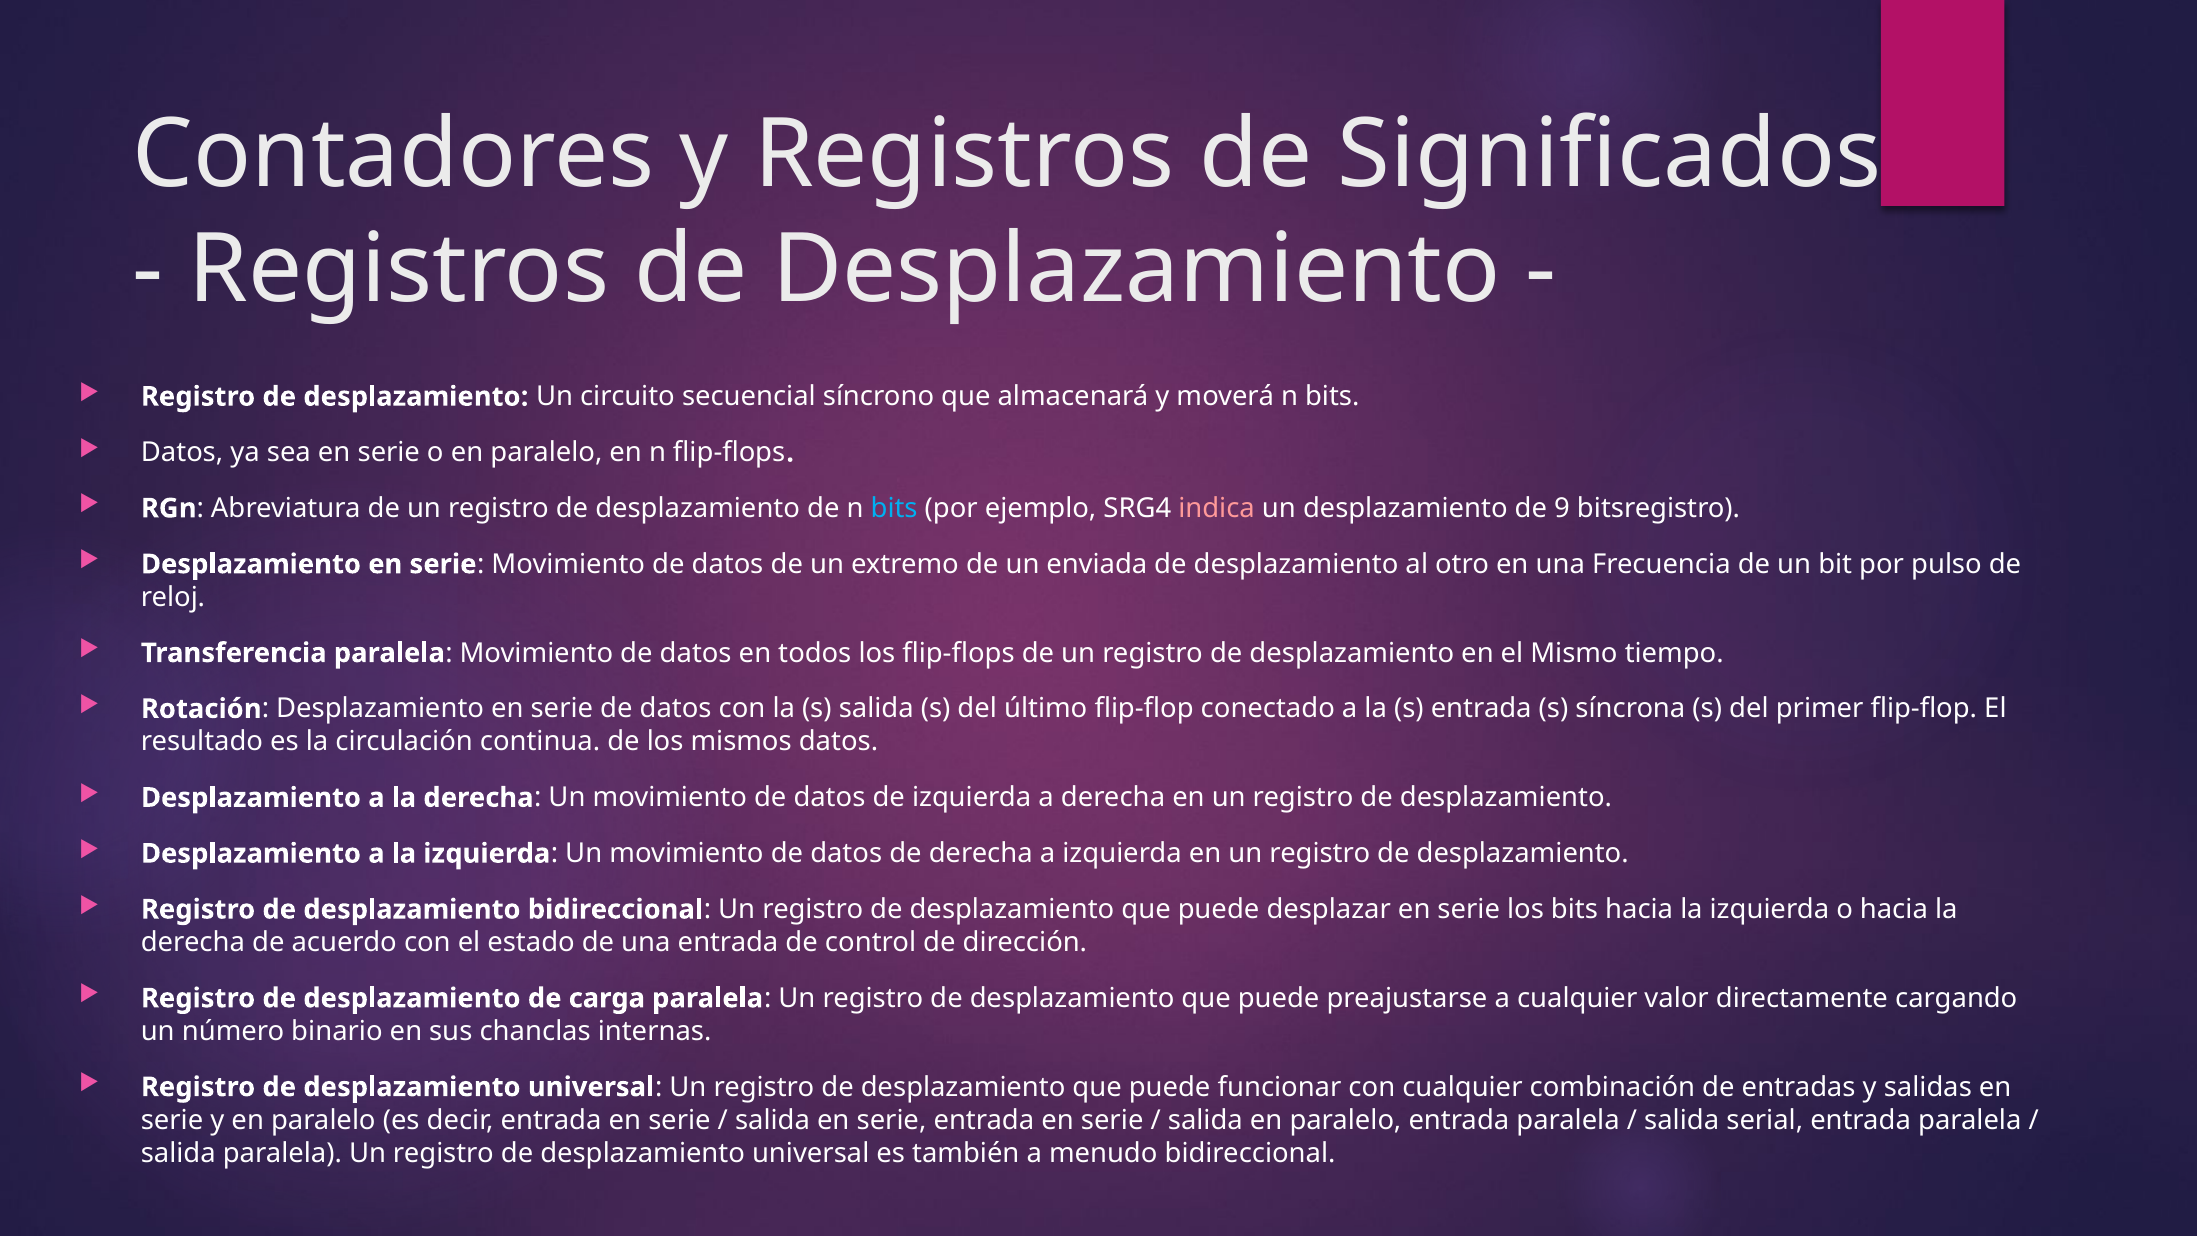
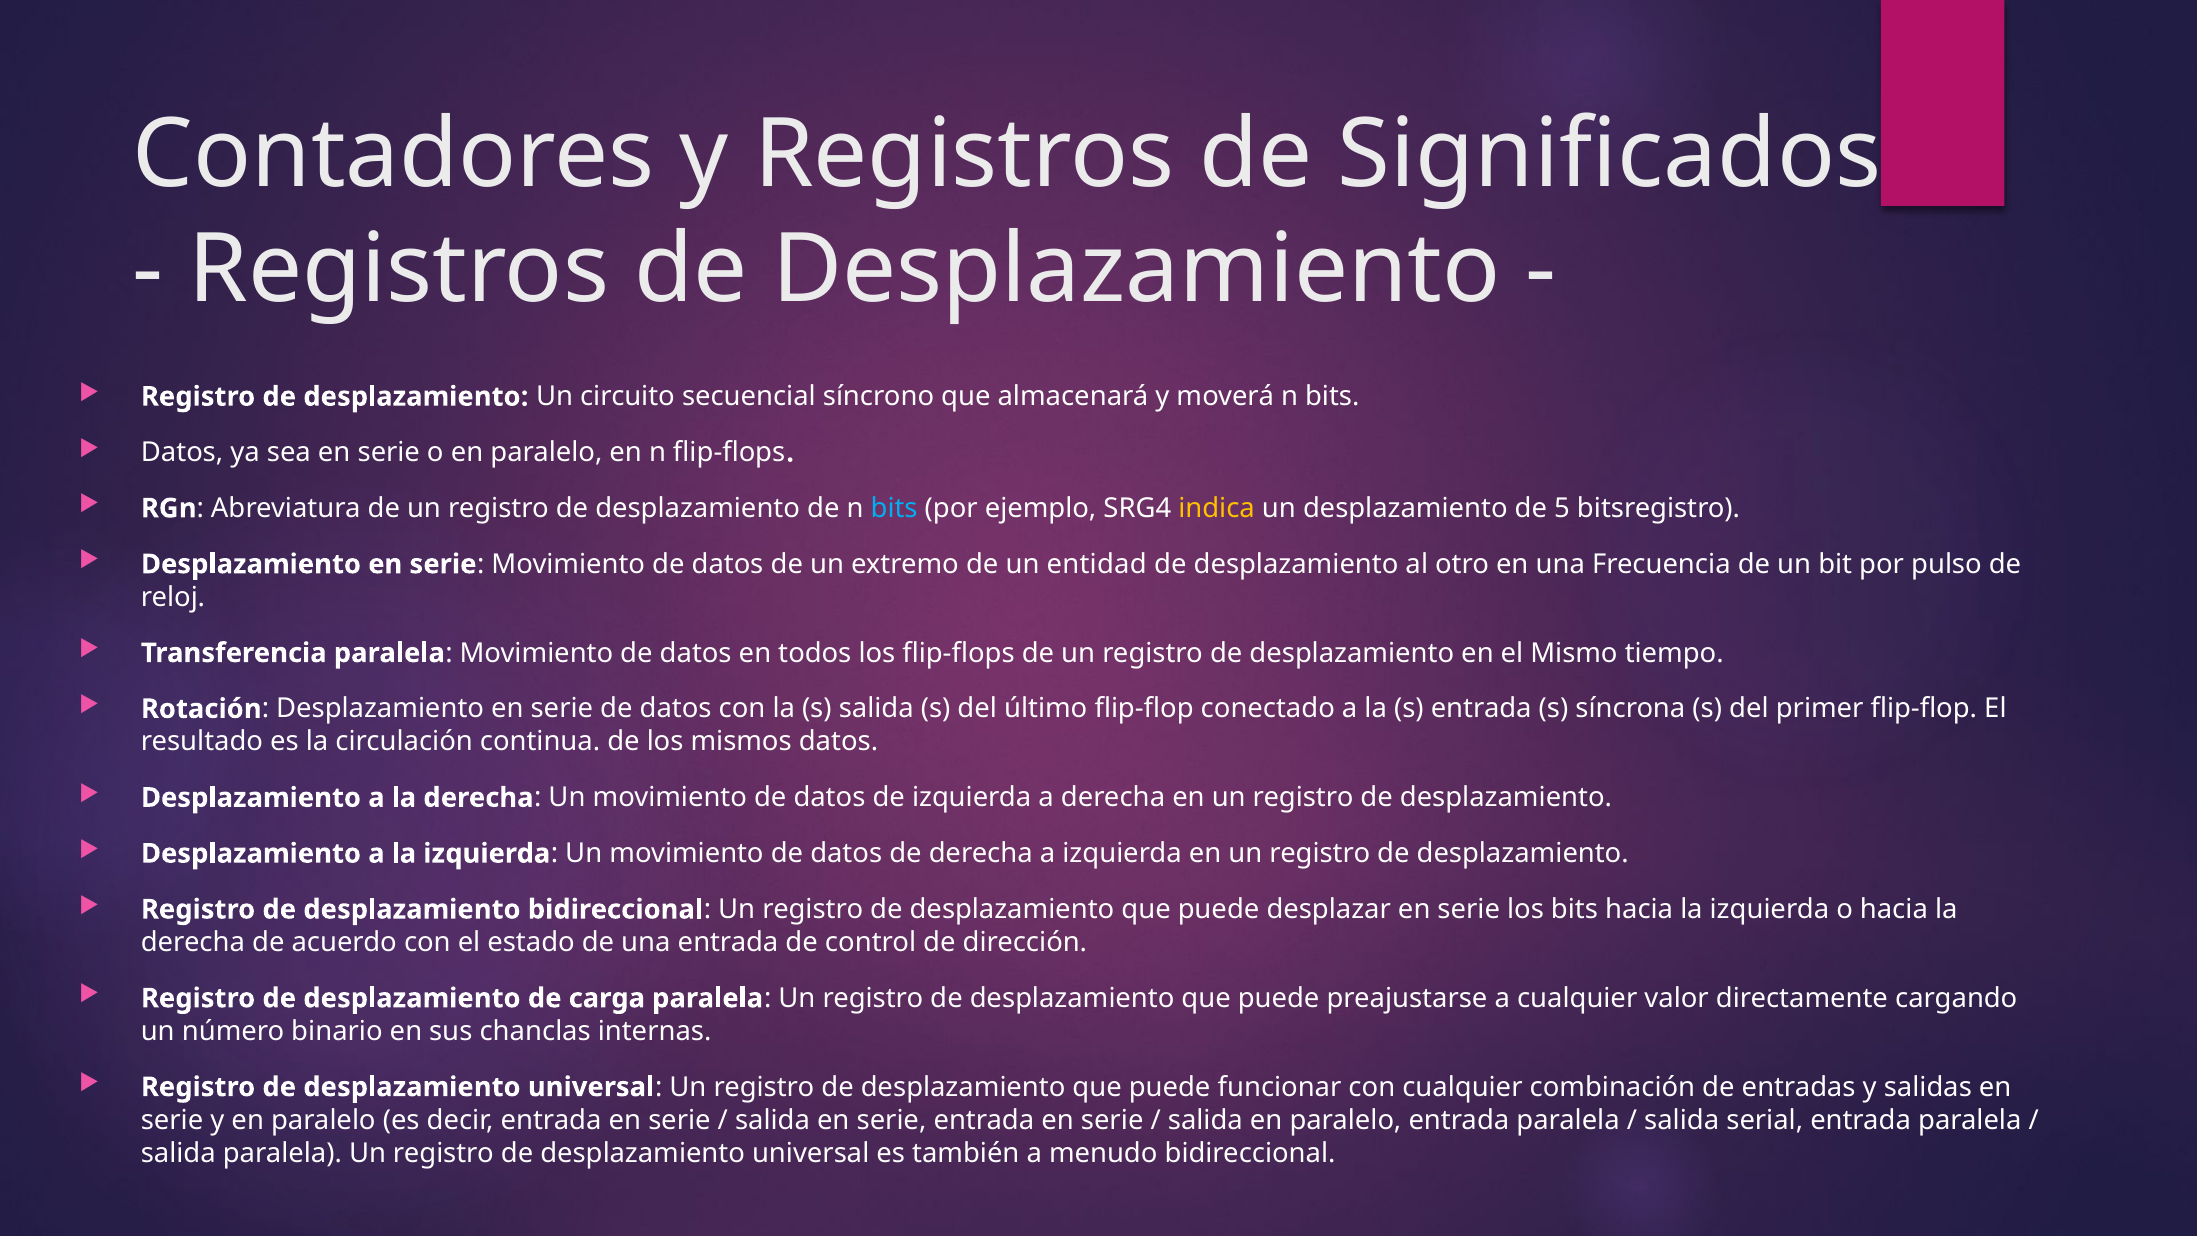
indica colour: pink -> yellow (1217, 508)
9: 9 -> 5 (1562, 508)
enviada: enviada -> entidad (1097, 564)
